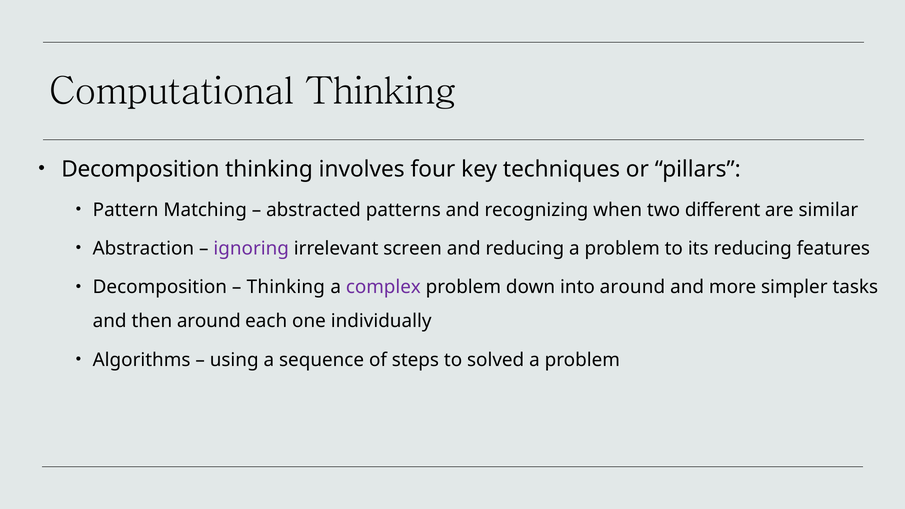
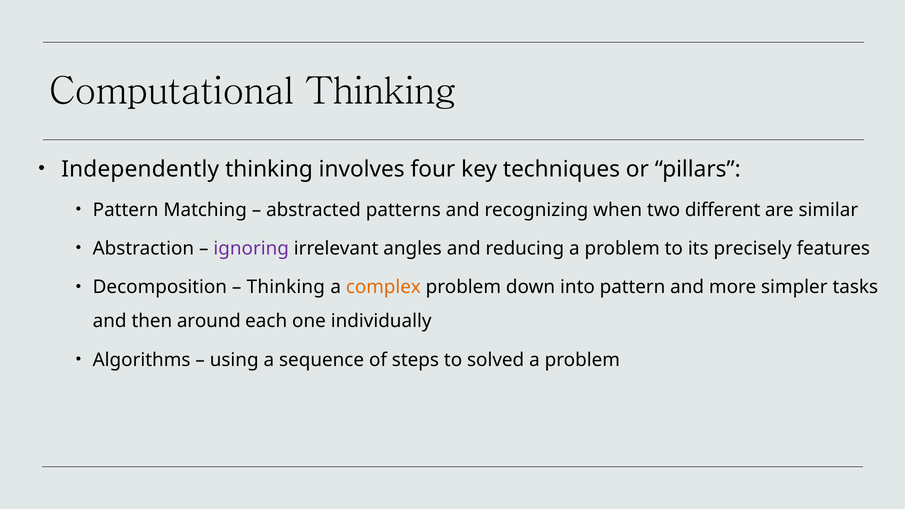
Decomposition: Decomposition -> Independently (140, 169)
screen: screen -> angles (413, 249)
its reducing: reducing -> precisely (753, 249)
complex colour: purple -> orange (383, 287)
into around: around -> pattern (633, 287)
